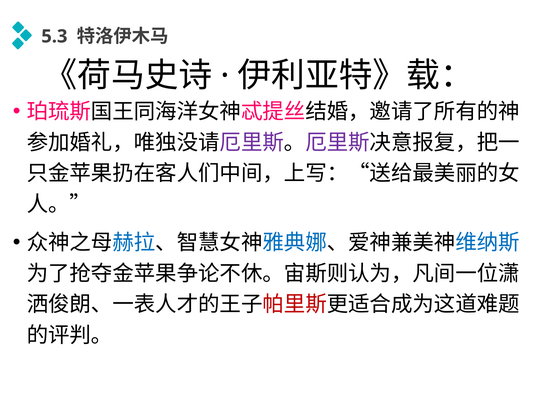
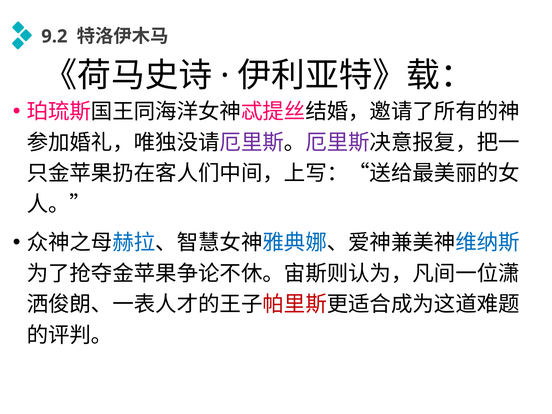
5.3: 5.3 -> 9.2 (54, 36)
